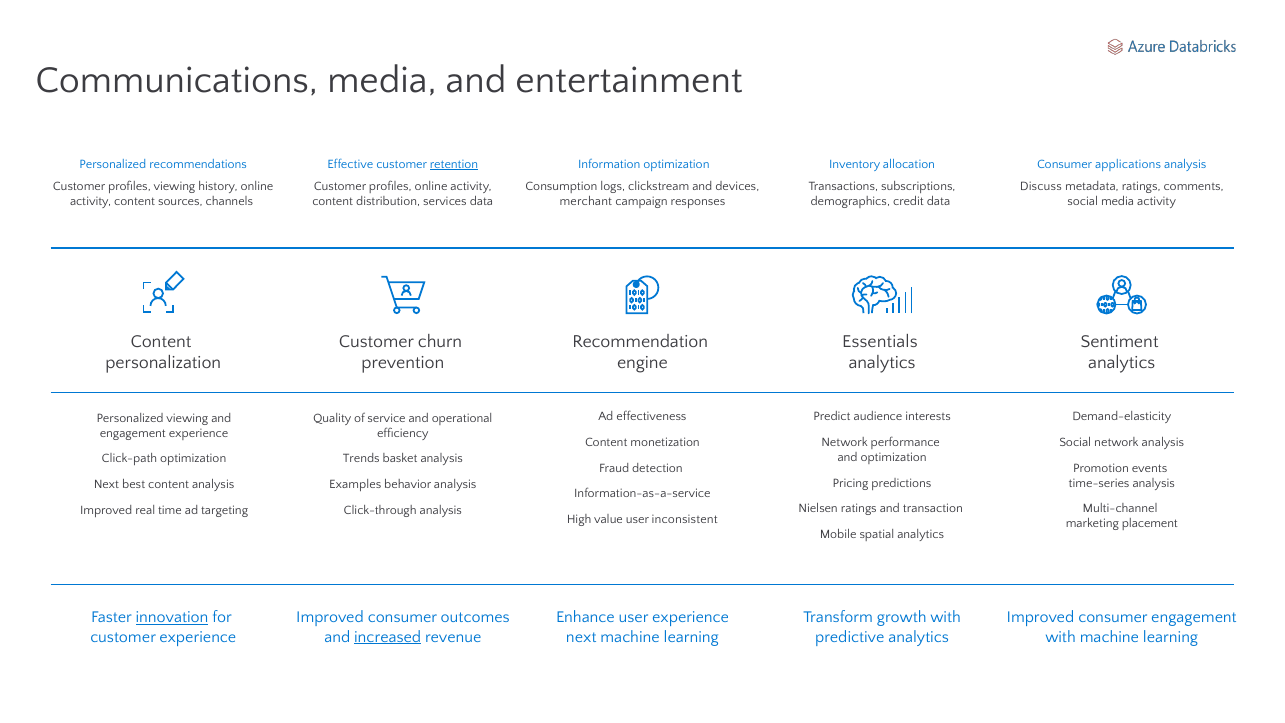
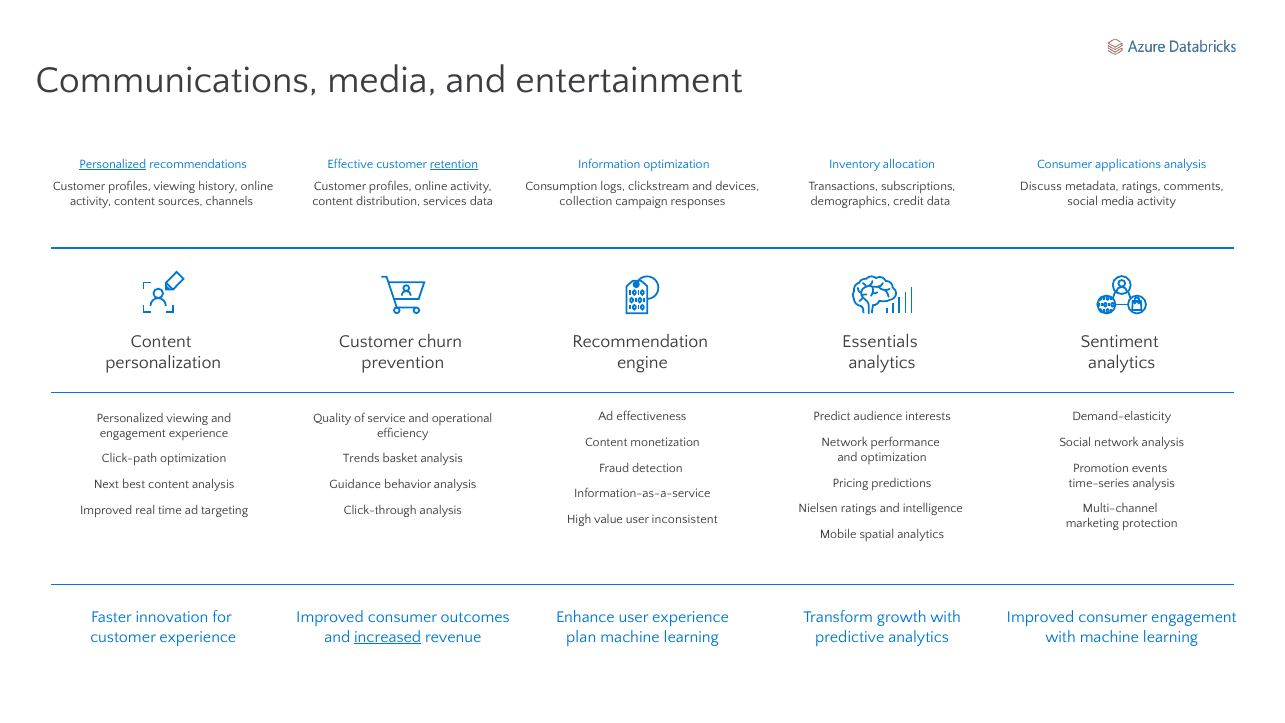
Personalized underline: none -> present (113, 164)
merchant: merchant -> collection (586, 201)
Examples: Examples -> Guidance (355, 484)
transaction: transaction -> intelligence (933, 509)
placement: placement -> protection (1150, 524)
innovation underline: present -> none (172, 617)
next: next -> plan (581, 637)
